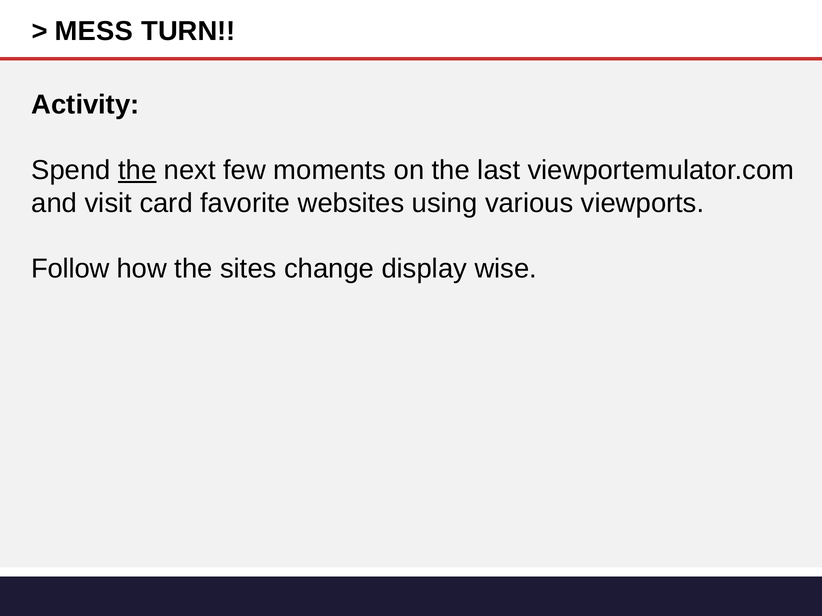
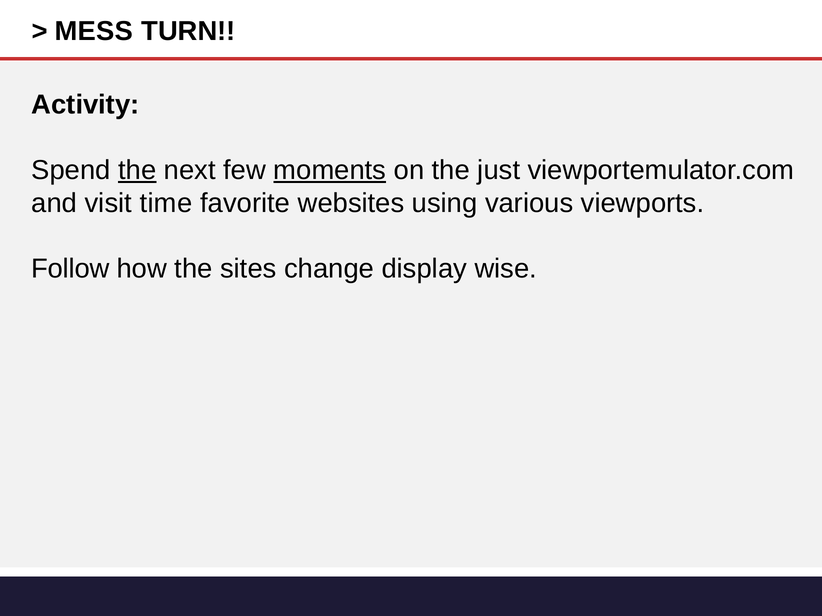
moments underline: none -> present (330, 170)
last: last -> just (499, 170)
card: card -> time (166, 203)
